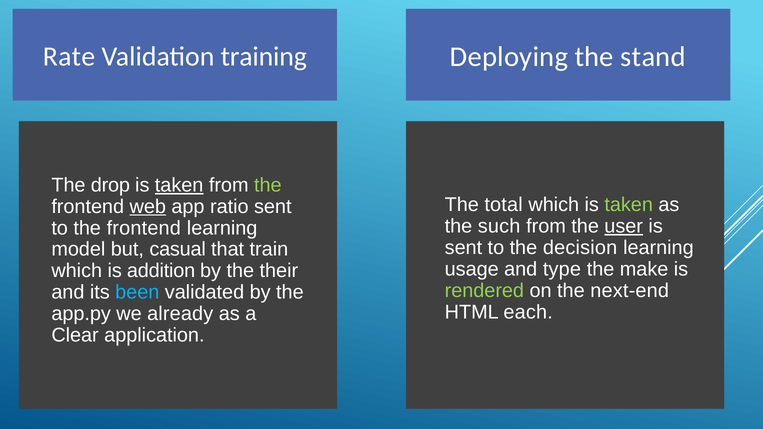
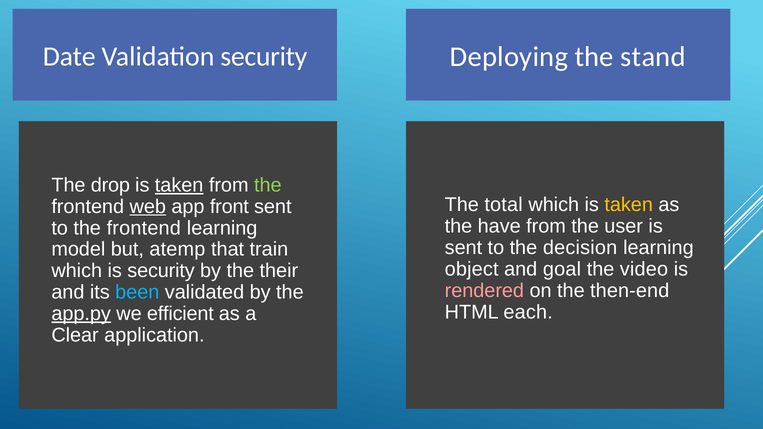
Rate: Rate -> Date (69, 57)
Validation training: training -> security (264, 57)
taken colour: light green -> yellow (629, 205)
ratio: ratio -> front (229, 207)
such: such -> have (499, 226)
user underline: present -> none (624, 226)
casual: casual -> atemp (177, 250)
usage: usage -> object (472, 269)
type: type -> goal (562, 269)
make: make -> video (644, 269)
is addition: addition -> security (161, 271)
rendered colour: light green -> pink (484, 291)
next-end: next-end -> then-end (630, 291)
app.py underline: none -> present (81, 314)
already: already -> efficient (180, 314)
